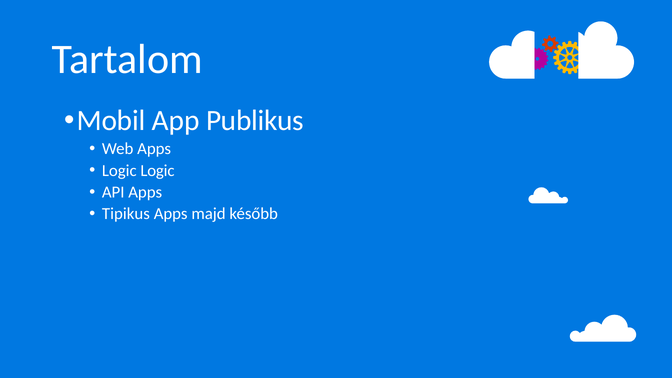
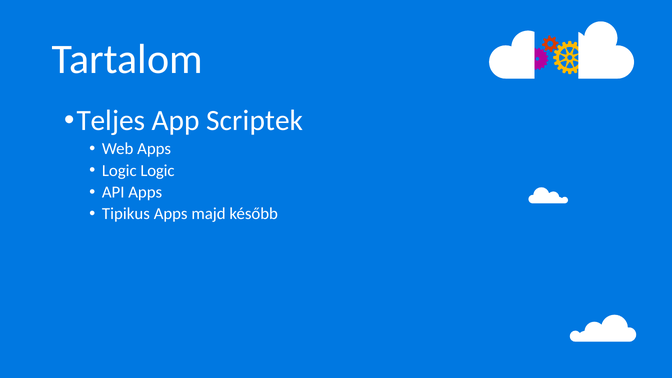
Mobil: Mobil -> Teljes (111, 120)
Publikus: Publikus -> Scriptek (255, 120)
